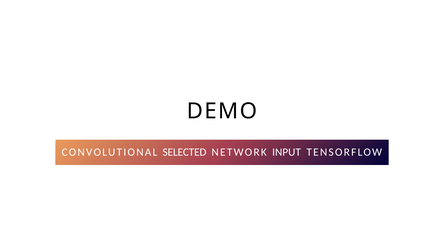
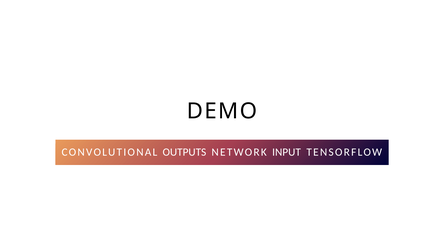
SELECTED: SELECTED -> OUTPUTS (184, 152)
